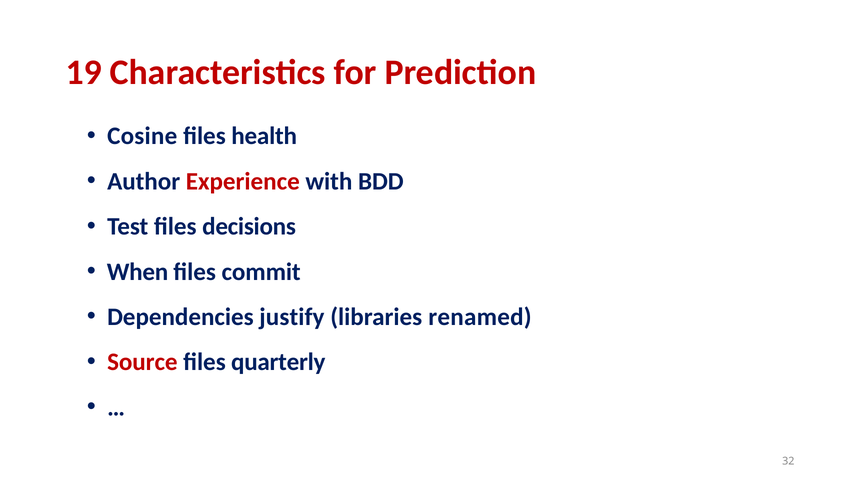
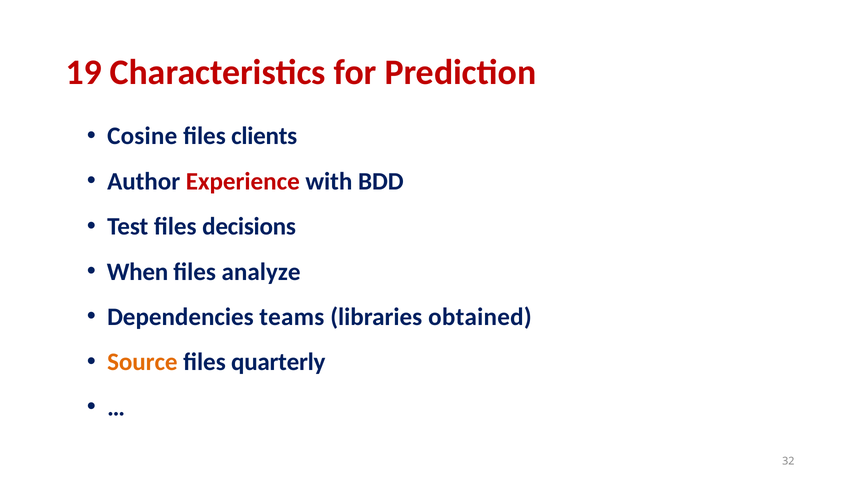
health: health -> clients (264, 136)
commit: commit -> analyze (261, 272)
justify: justify -> teams (292, 317)
renamed: renamed -> obtained (480, 317)
Source colour: red -> orange (142, 362)
